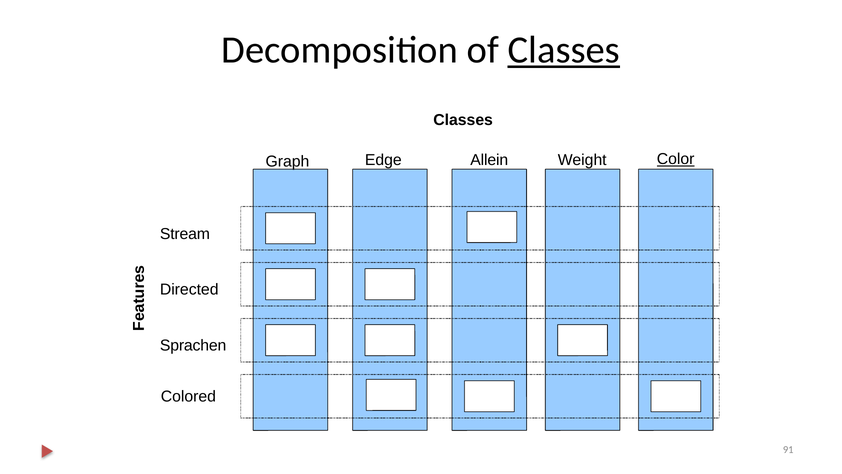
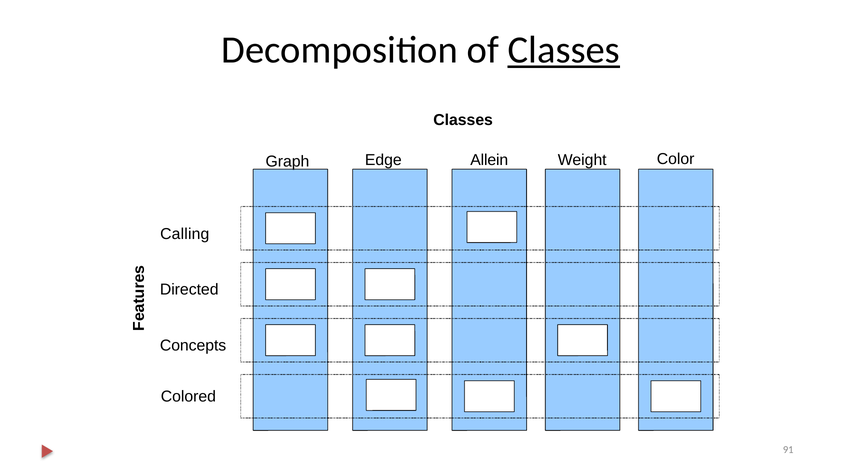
Color underline: present -> none (676, 159)
Stream: Stream -> Calling (185, 234)
Sprachen: Sprachen -> Concepts (193, 345)
